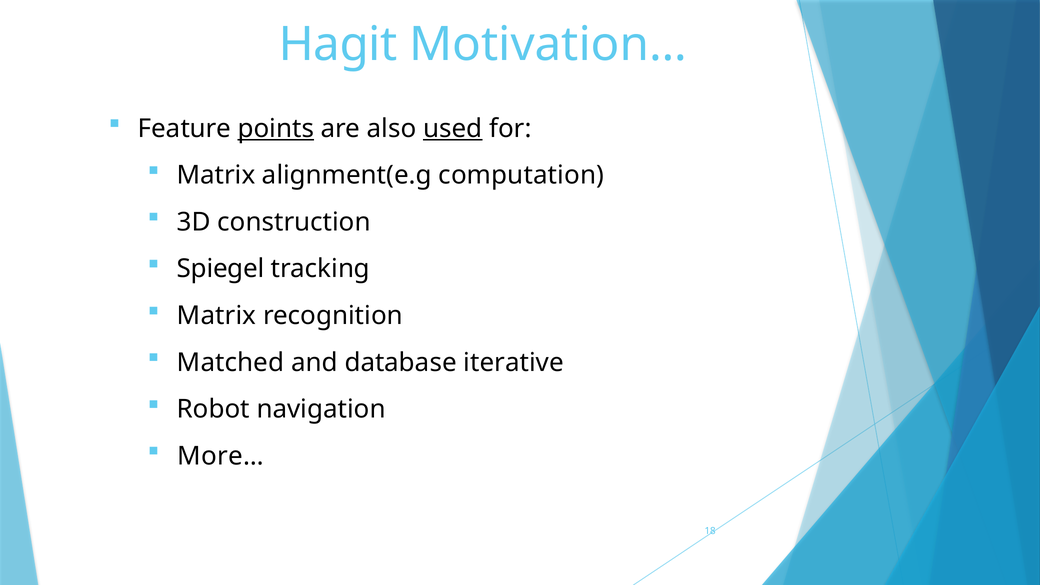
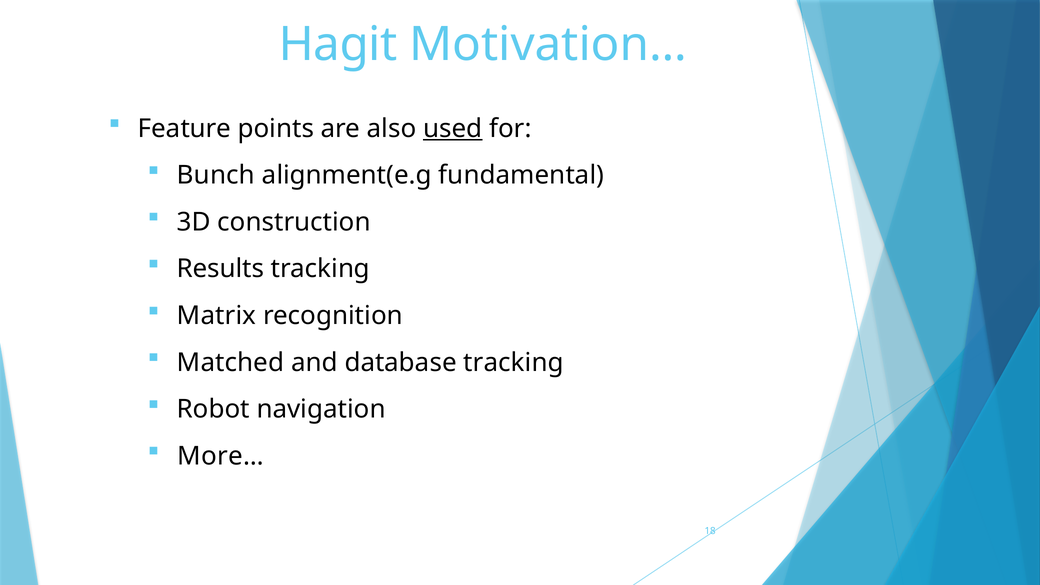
points underline: present -> none (276, 128)
Matrix: Matrix -> Bunch (216, 175)
computation: computation -> fundamental (521, 175)
Spiegel: Spiegel -> Results (220, 269)
database iterative: iterative -> tracking (514, 362)
